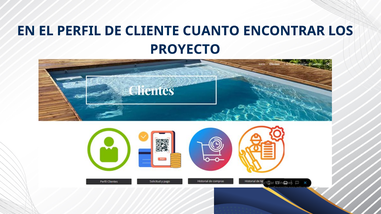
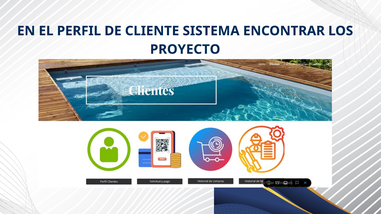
CUANTO: CUANTO -> SISTEMA (211, 31)
